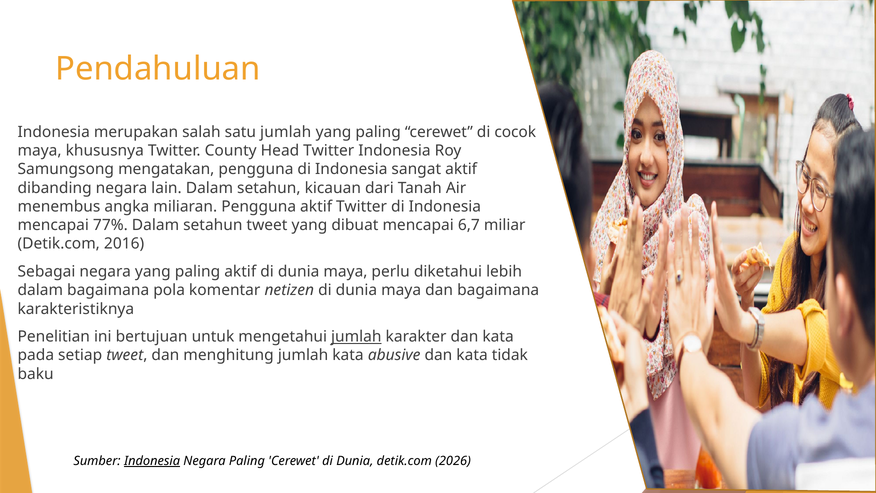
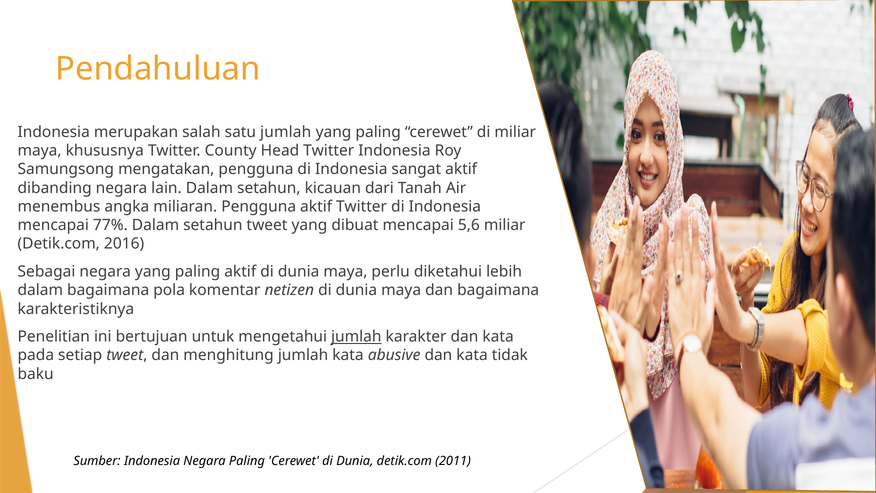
di cocok: cocok -> miliar (515, 132)
6,7: 6,7 -> 5,6 (469, 225)
Indonesia underline: present -> none (152, 461)
2026: 2026 -> 2011 (453, 461)
